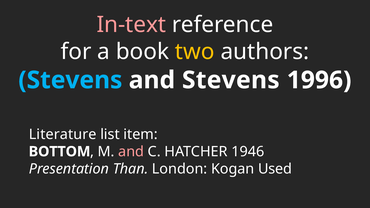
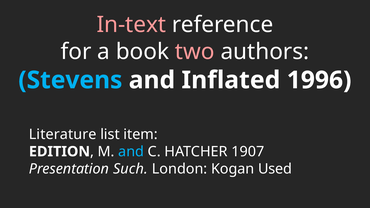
two colour: yellow -> pink (195, 52)
and Stevens: Stevens -> Inflated (231, 80)
BOTTOM: BOTTOM -> EDITION (59, 152)
and colour: pink -> light blue (131, 152)
1946: 1946 -> 1907 (248, 152)
Than: Than -> Such (130, 169)
